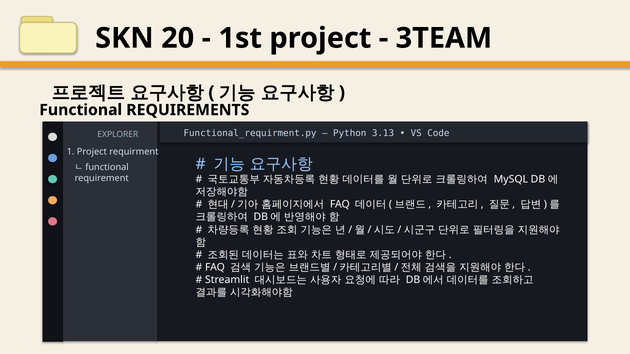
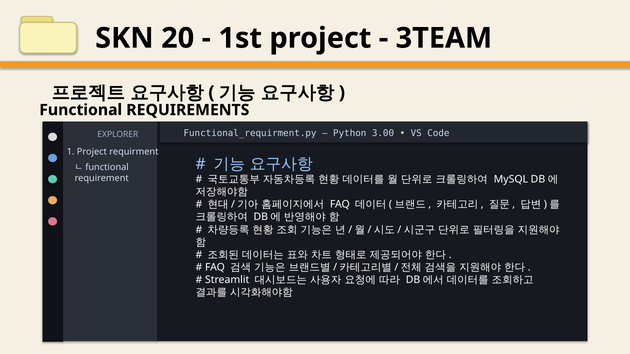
3.13: 3.13 -> 3.00 (383, 134)
